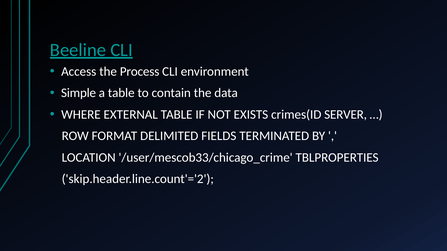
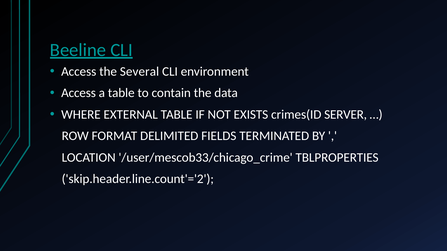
Process: Process -> Several (140, 72)
Simple: Simple -> Access (79, 93)
